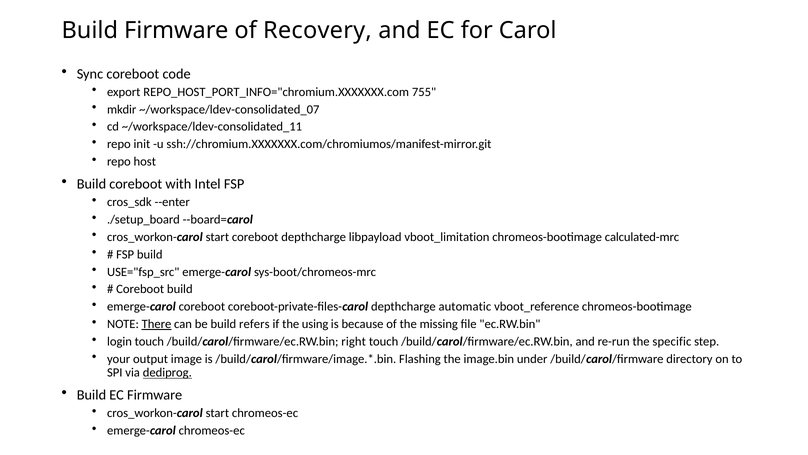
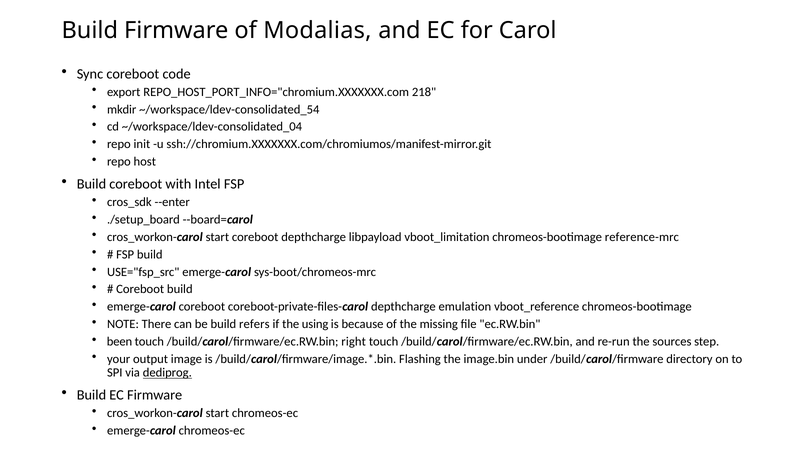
Recovery: Recovery -> Modalias (317, 30)
755: 755 -> 218 (424, 92)
~/workspace/ldev-consolidated_07: ~/workspace/ldev-consolidated_07 -> ~/workspace/ldev-consolidated_54 (229, 109)
~/workspace/ldev-consolidated_11: ~/workspace/ldev-consolidated_11 -> ~/workspace/ldev-consolidated_04 (212, 127)
calculated-mrc: calculated-mrc -> reference-mrc (642, 237)
automatic: automatic -> emulation (465, 306)
There underline: present -> none (156, 324)
login: login -> been (120, 341)
specific: specific -> sources (672, 341)
